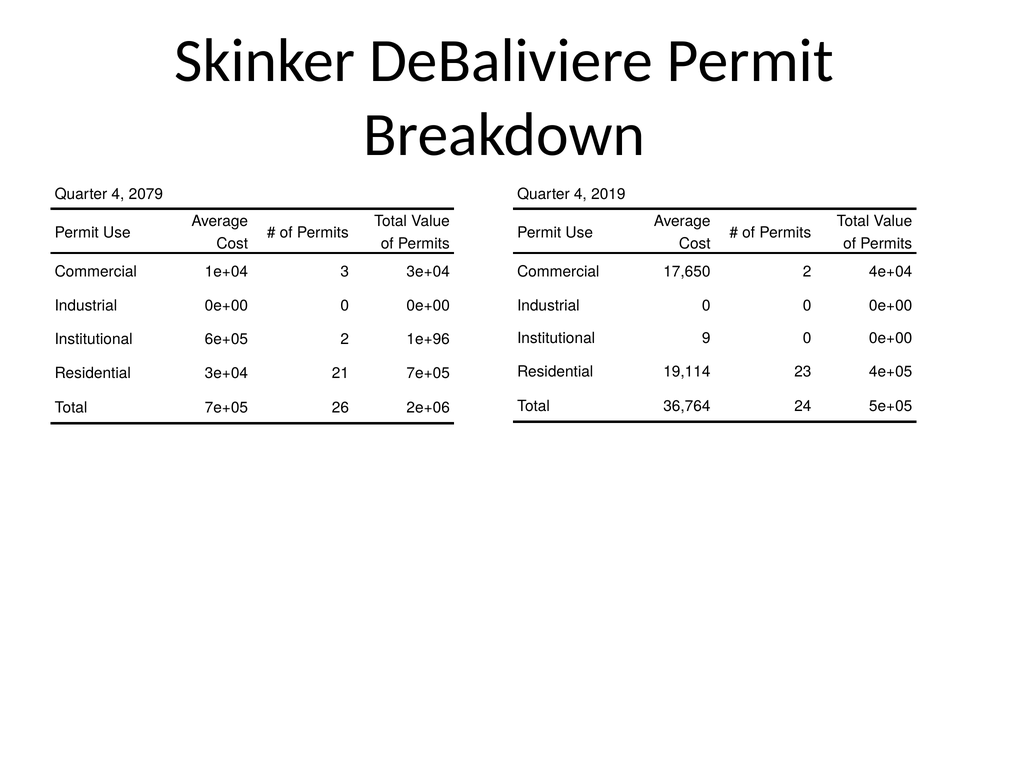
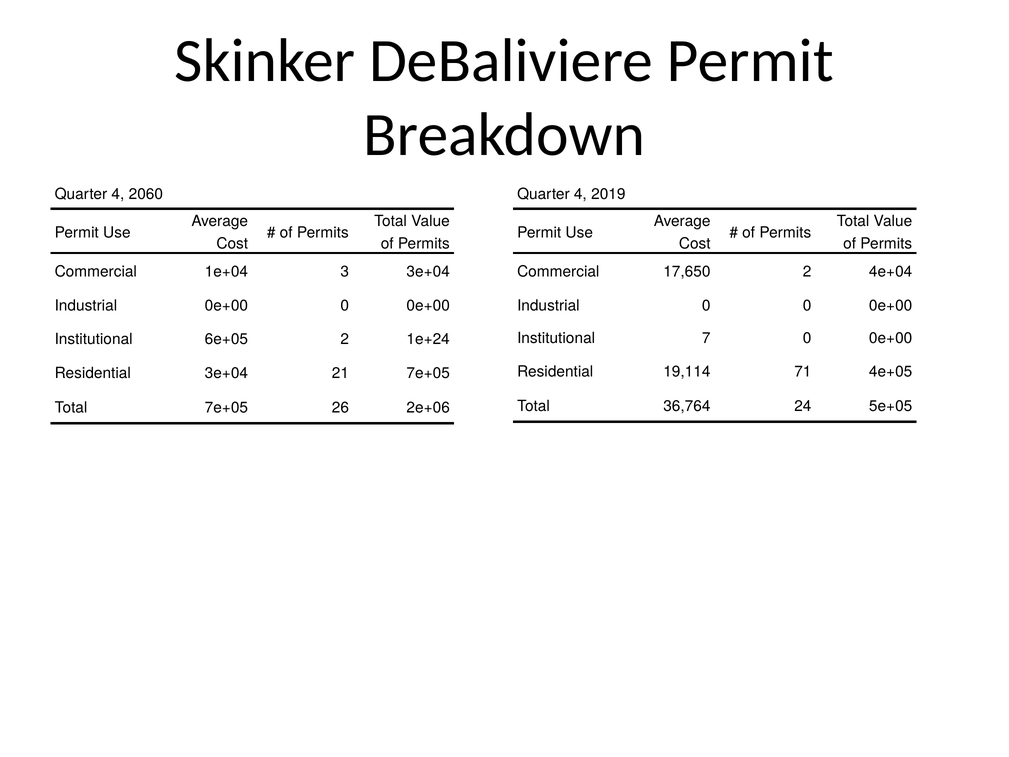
2079: 2079 -> 2060 (146, 194)
9: 9 -> 7 (706, 338)
1e+96: 1e+96 -> 1e+24 (428, 339)
23: 23 -> 71 (803, 372)
